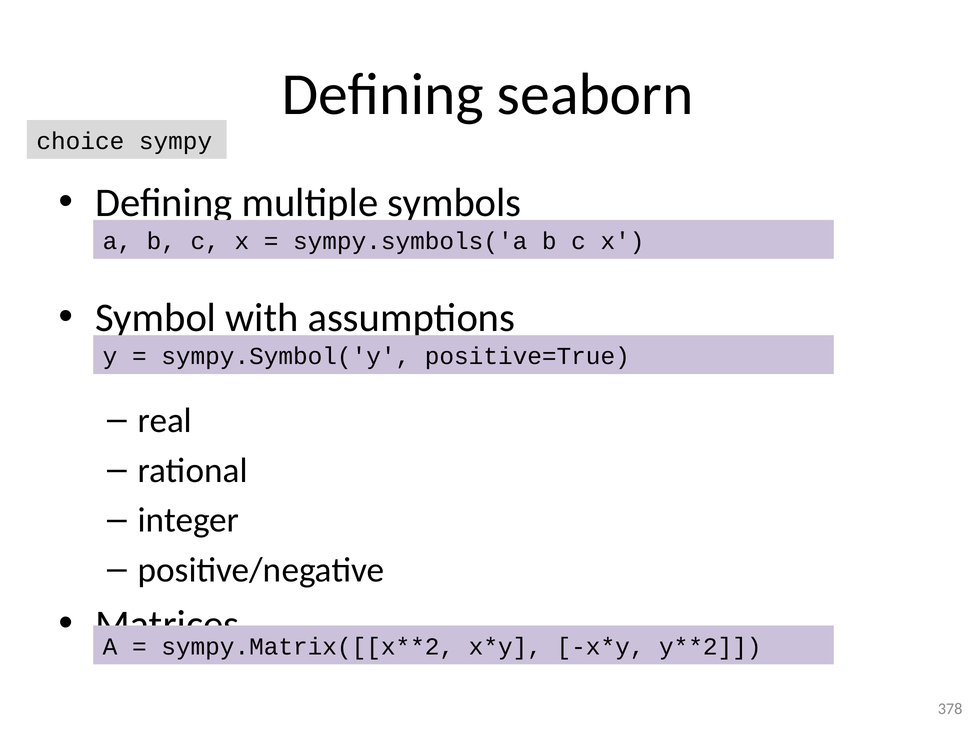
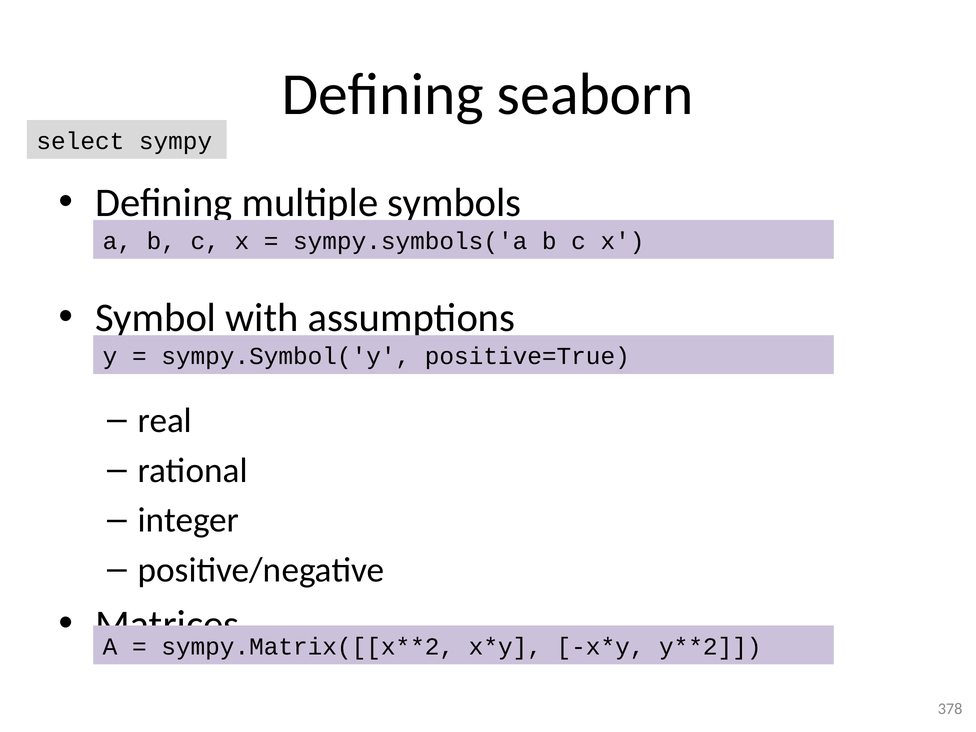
choice: choice -> select (80, 141)
